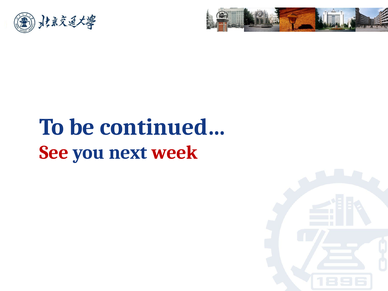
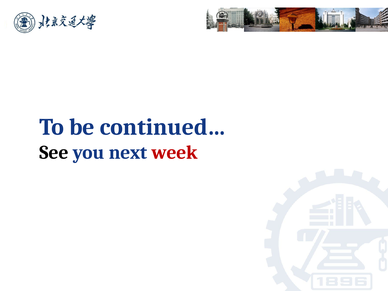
See colour: red -> black (54, 153)
